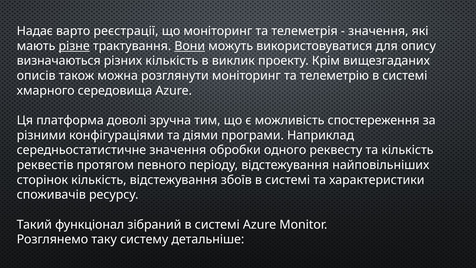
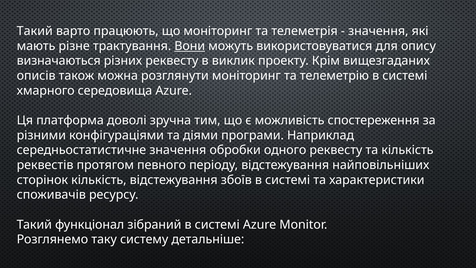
Надає: Надає -> Такий (35, 31)
реєстрації: реєстрації -> працюють (126, 31)
різне underline: present -> none (74, 46)
різних кількість: кількість -> реквесту (172, 61)
